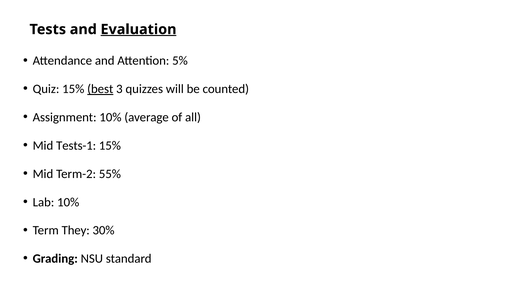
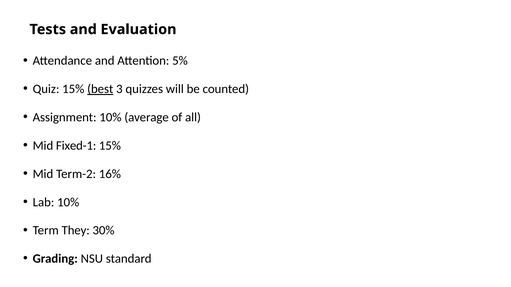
Evaluation underline: present -> none (139, 29)
Tests-1: Tests-1 -> Fixed-1 (76, 146)
55%: 55% -> 16% (110, 174)
